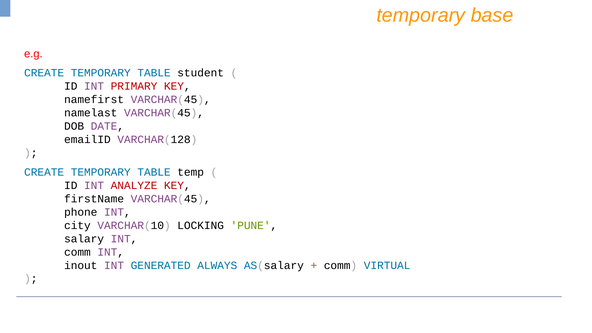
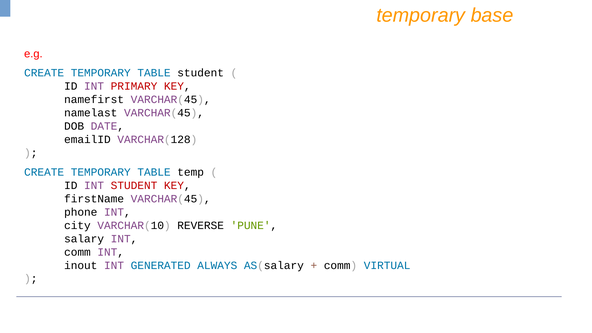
INT ANALYZE: ANALYZE -> STUDENT (134, 185)
LOCKING: LOCKING -> REVERSE (201, 225)
